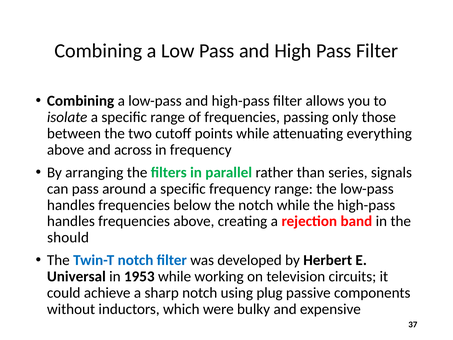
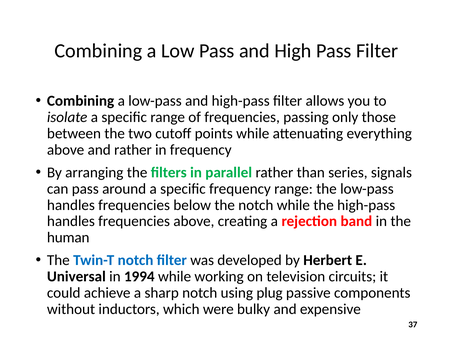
and across: across -> rather (133, 150)
should: should -> human (68, 237)
1953: 1953 -> 1994 (139, 276)
